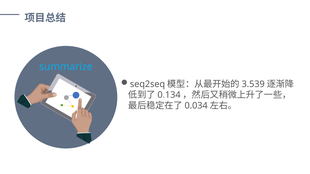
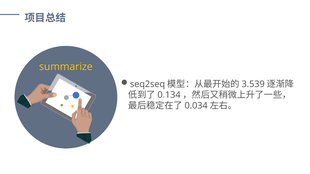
summarize colour: light blue -> yellow (66, 67)
